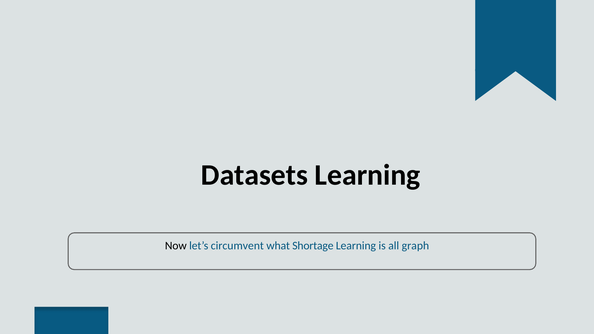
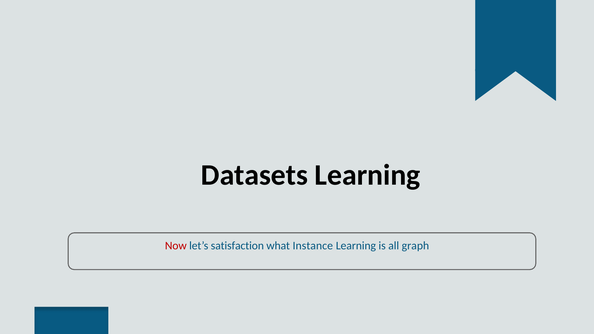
Now colour: black -> red (176, 246)
circumvent: circumvent -> satisfaction (237, 246)
Shortage: Shortage -> Instance (313, 246)
